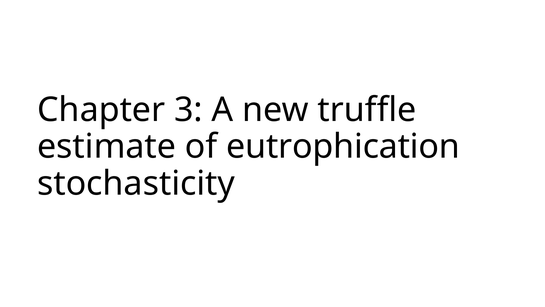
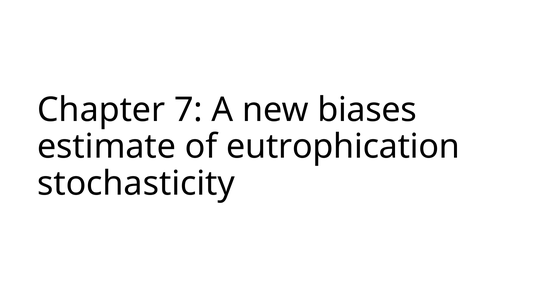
3: 3 -> 7 (188, 110)
truffle: truffle -> biases (367, 110)
